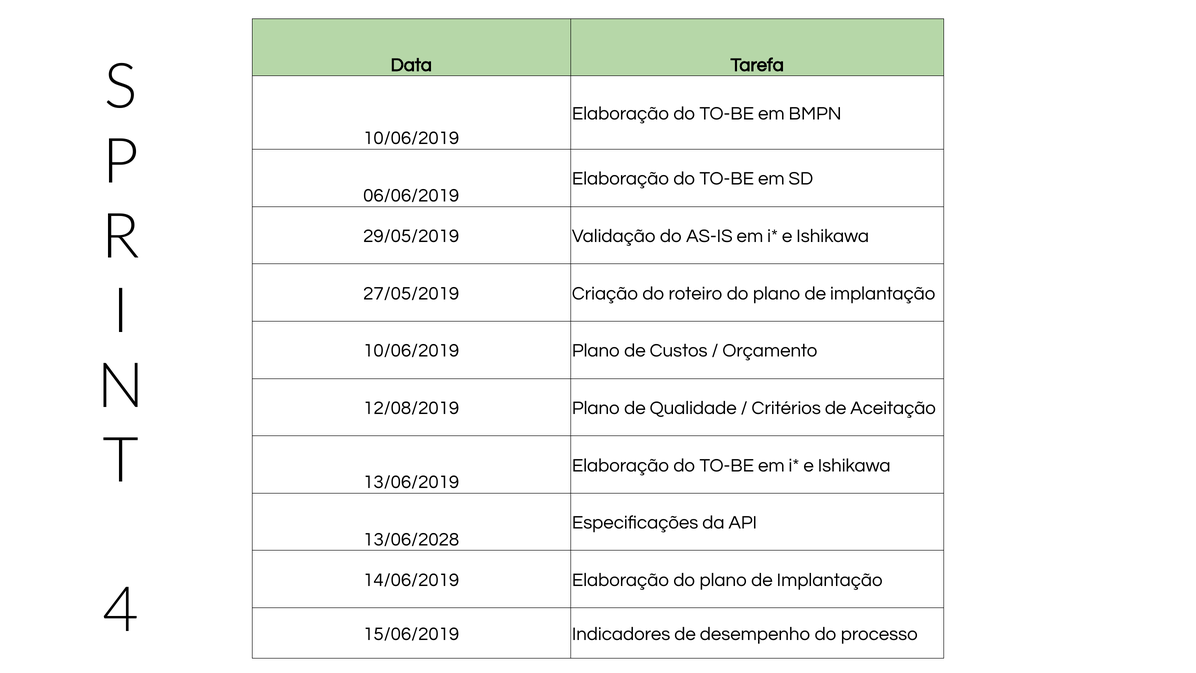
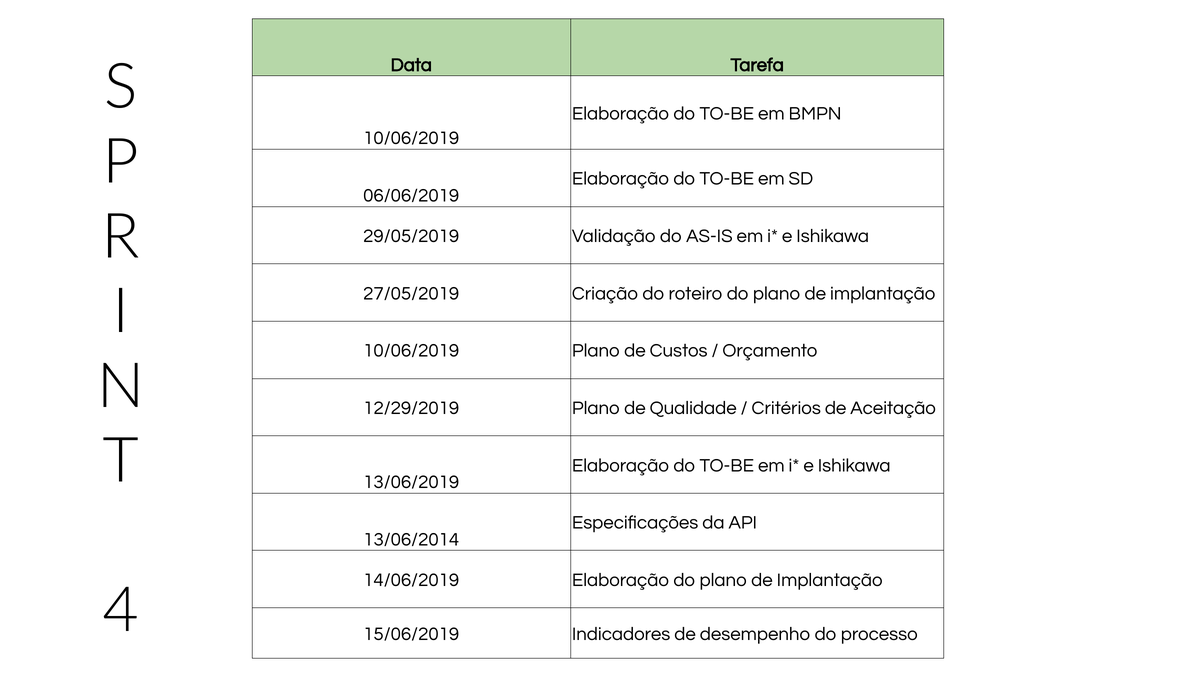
12/08/2019: 12/08/2019 -> 12/29/2019 (411, 408)
13/06/2028: 13/06/2028 -> 13/06/2014 (411, 539)
